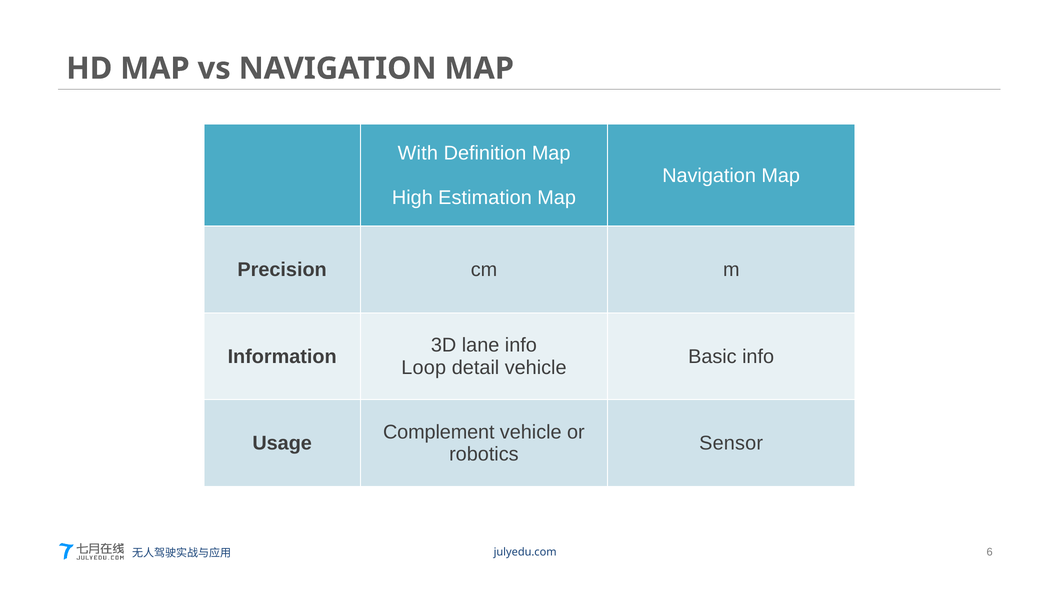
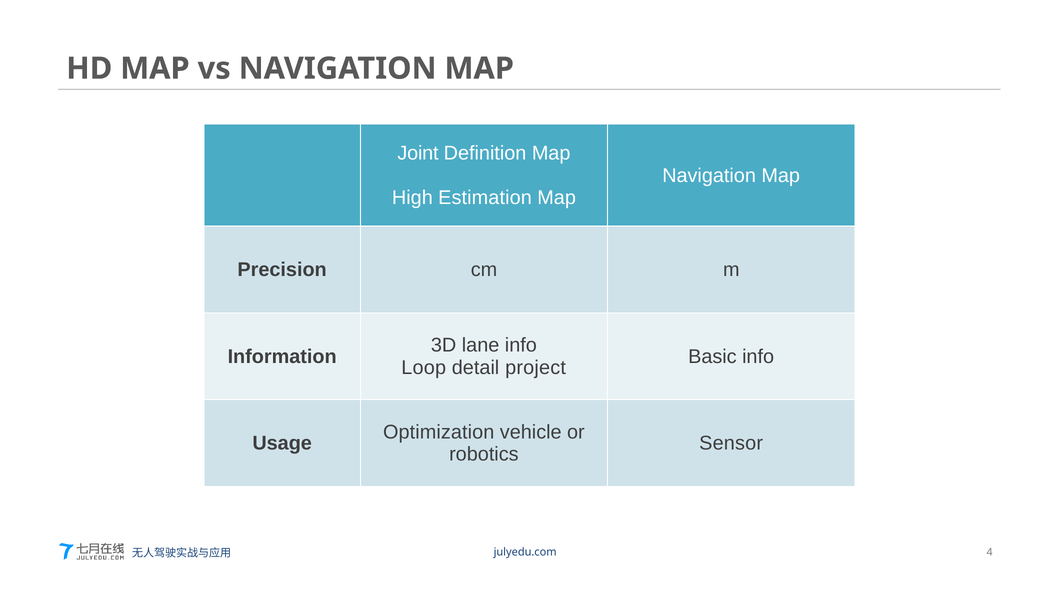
With: With -> Joint (418, 153)
detail vehicle: vehicle -> project (536, 367)
Complement: Complement -> Optimization (439, 432)
6: 6 -> 4 (990, 552)
